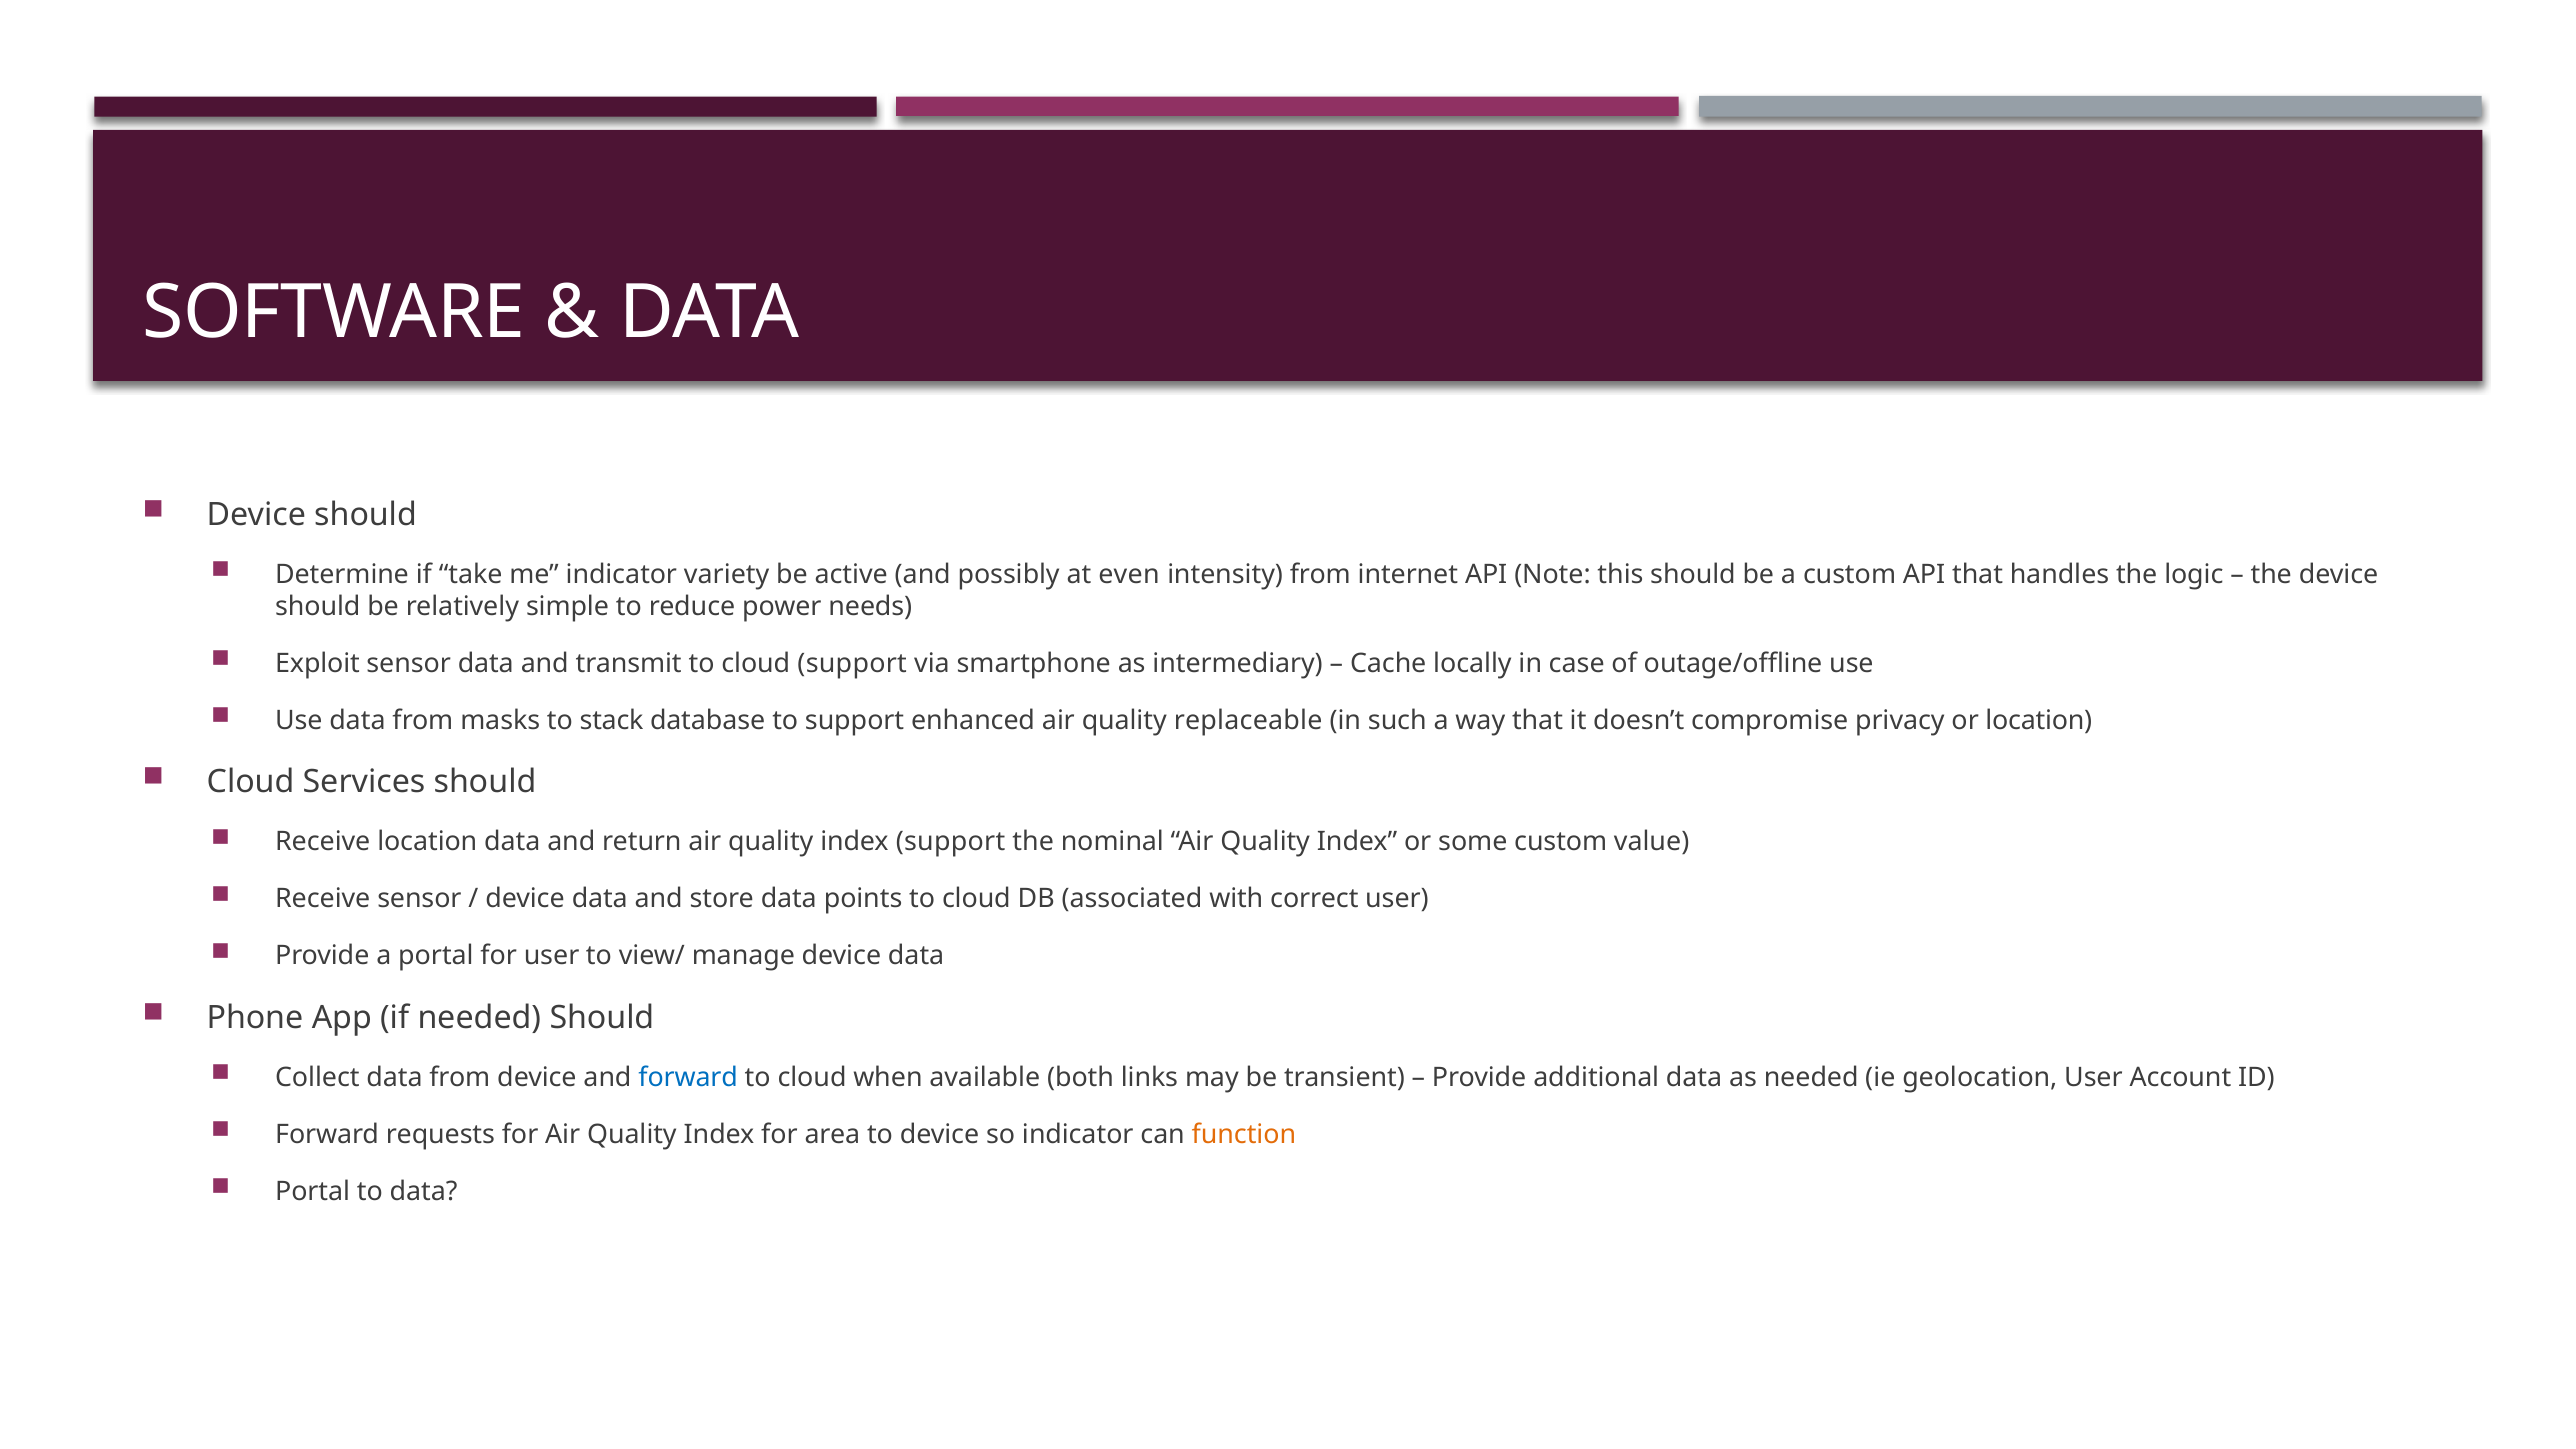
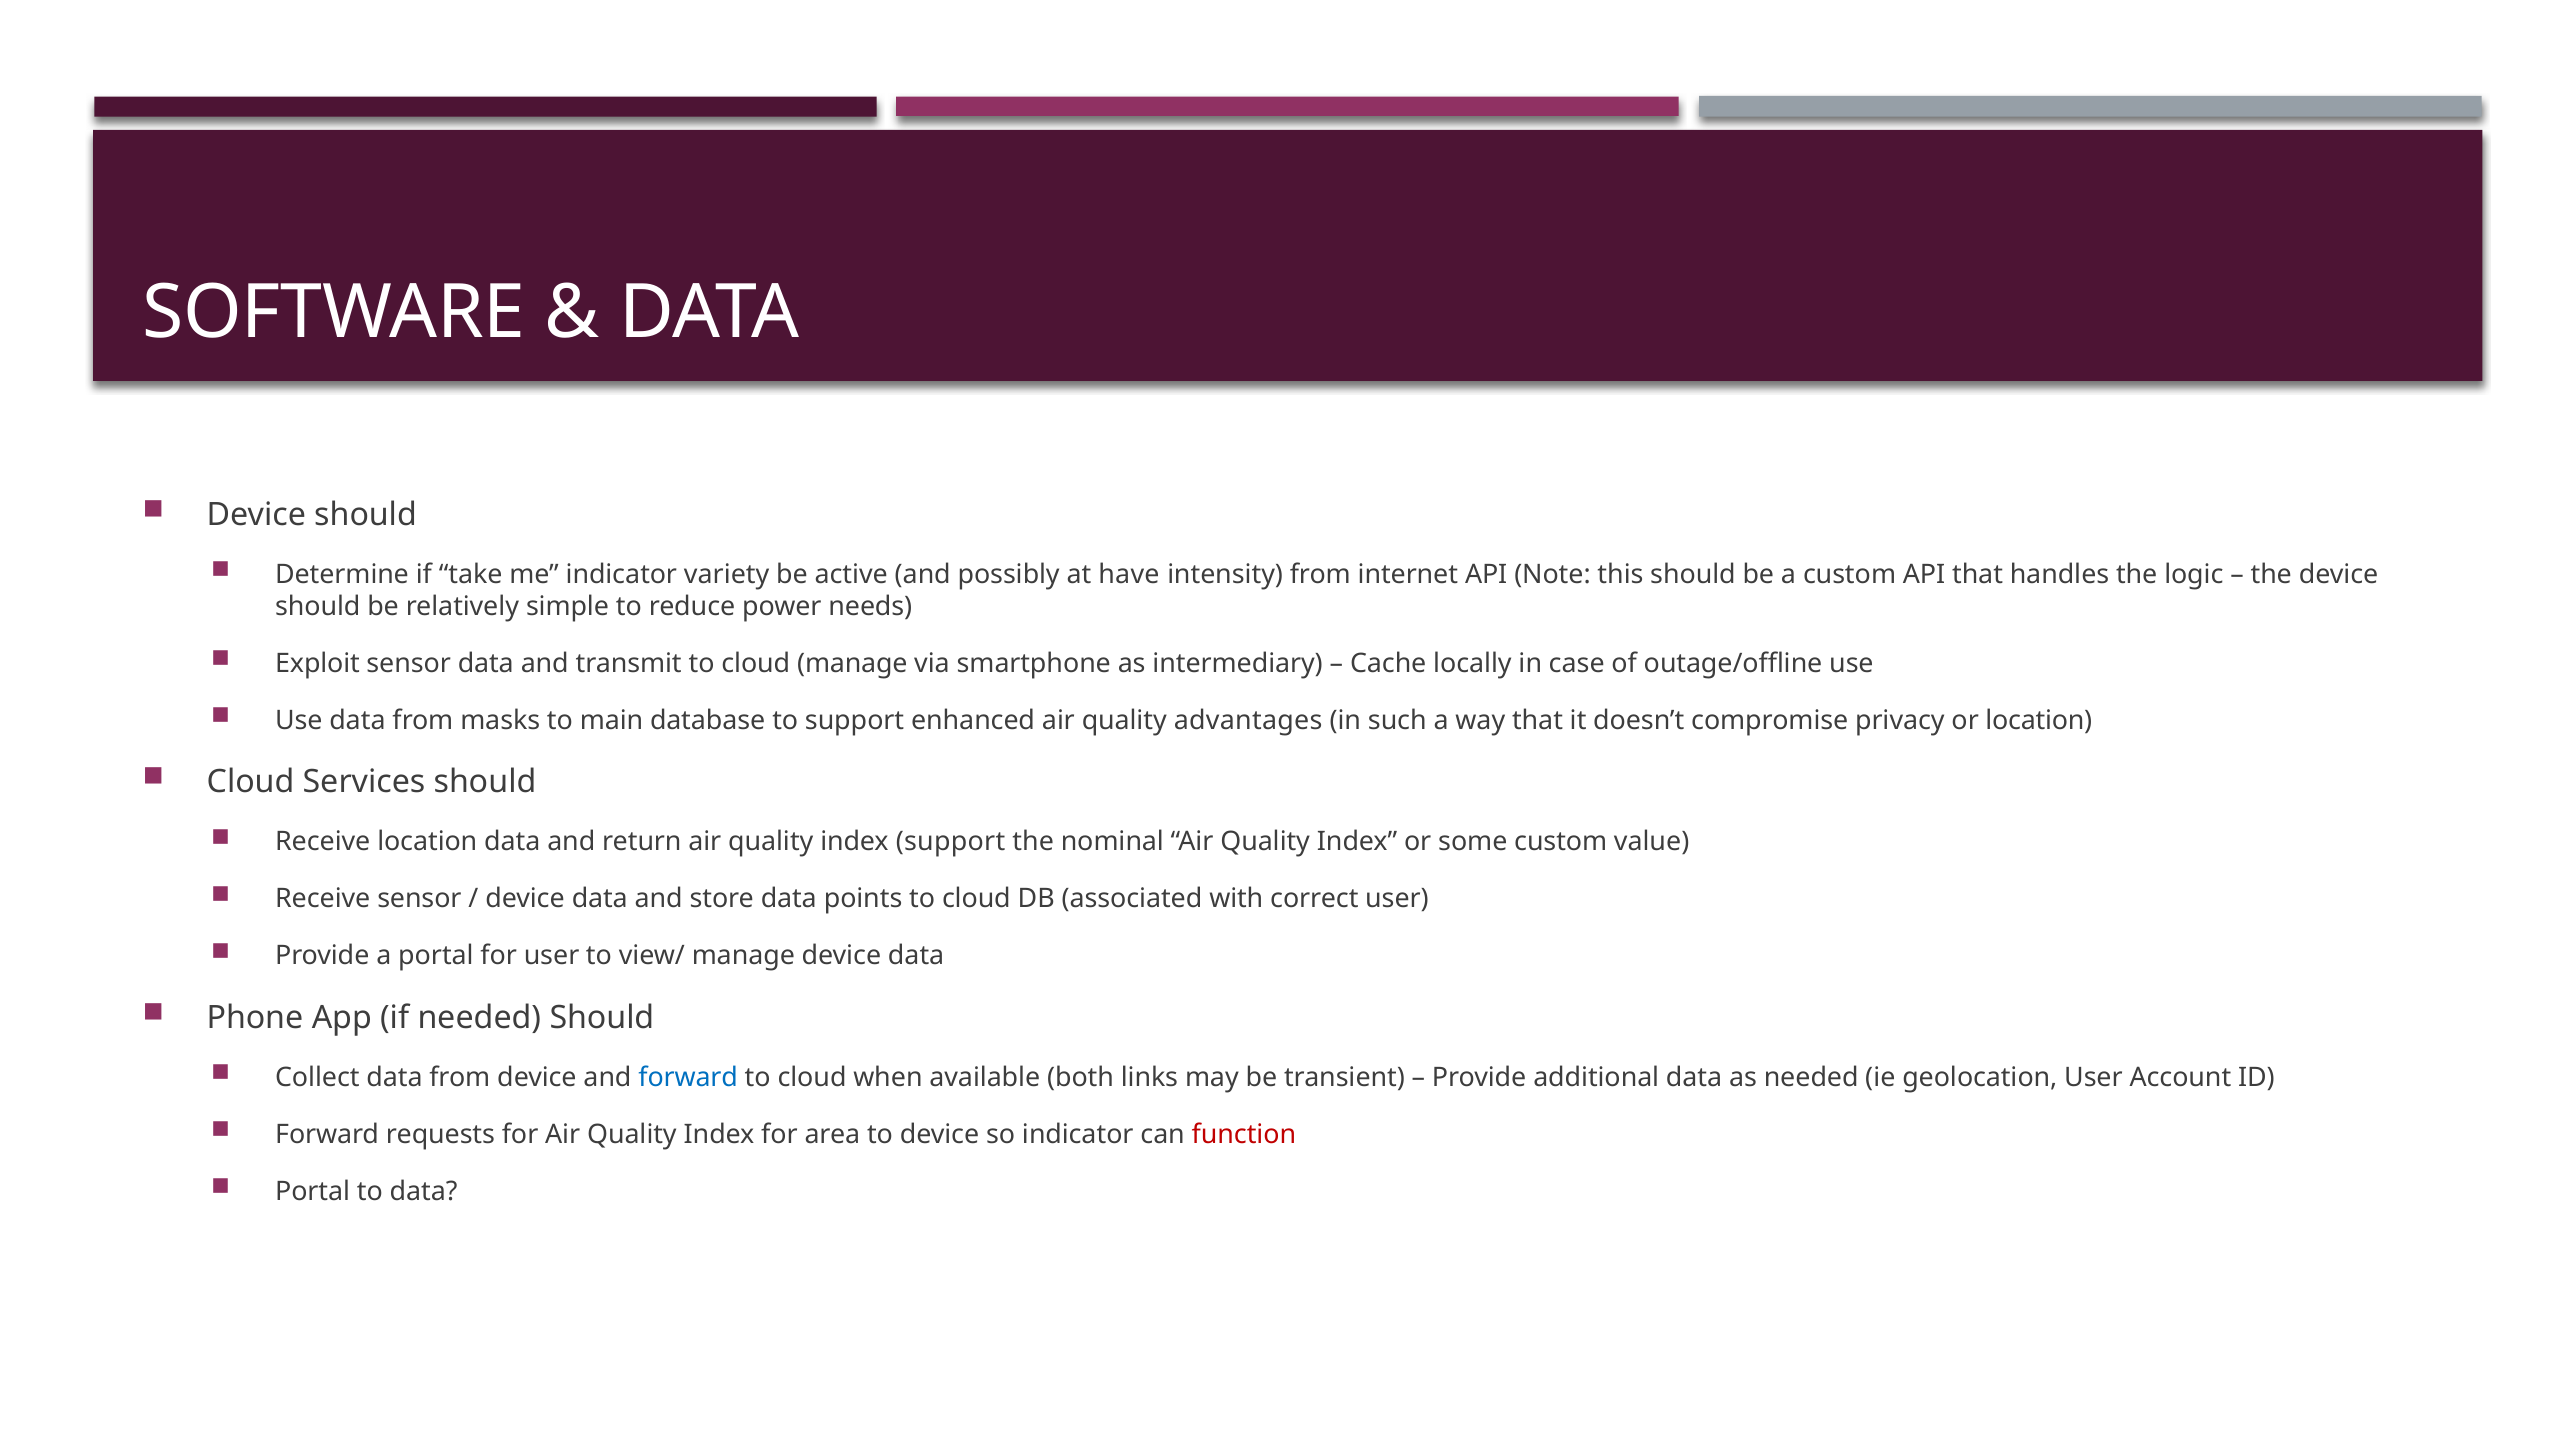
even: even -> have (1129, 574)
cloud support: support -> manage (852, 664)
stack: stack -> main (612, 721)
replaceable: replaceable -> advantages (1248, 721)
function colour: orange -> red (1244, 1134)
